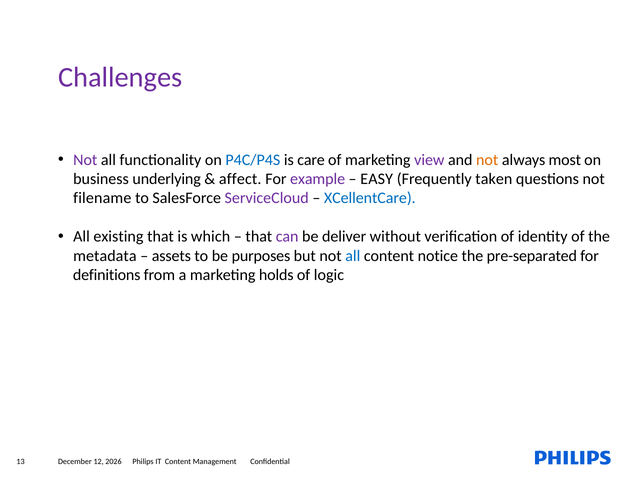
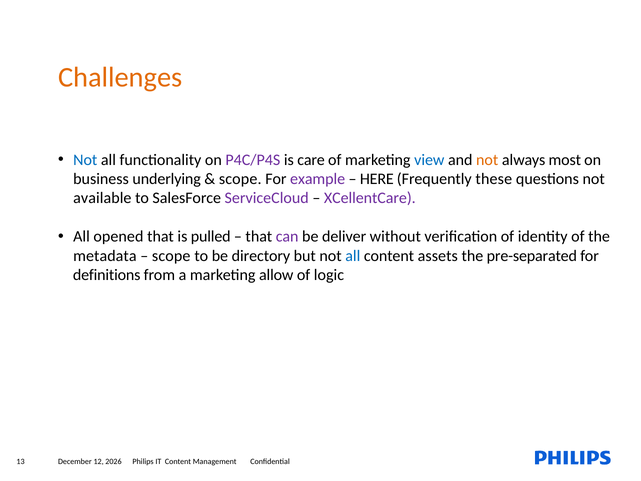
Challenges colour: purple -> orange (120, 77)
Not colour: purple -> blue (85, 160)
P4C/P4S colour: blue -> purple (253, 160)
view colour: purple -> blue (429, 160)
affect: affect -> scope (240, 179)
EASY: EASY -> HERE (377, 179)
taken: taken -> these (494, 179)
filename: filename -> available (102, 198)
XCellentCare colour: blue -> purple (370, 198)
existing: existing -> opened (118, 237)
which: which -> pulled (211, 237)
assets: assets -> scope (171, 256)
purposes: purposes -> directory (261, 256)
notice: notice -> assets (438, 256)
holds: holds -> allow (276, 275)
